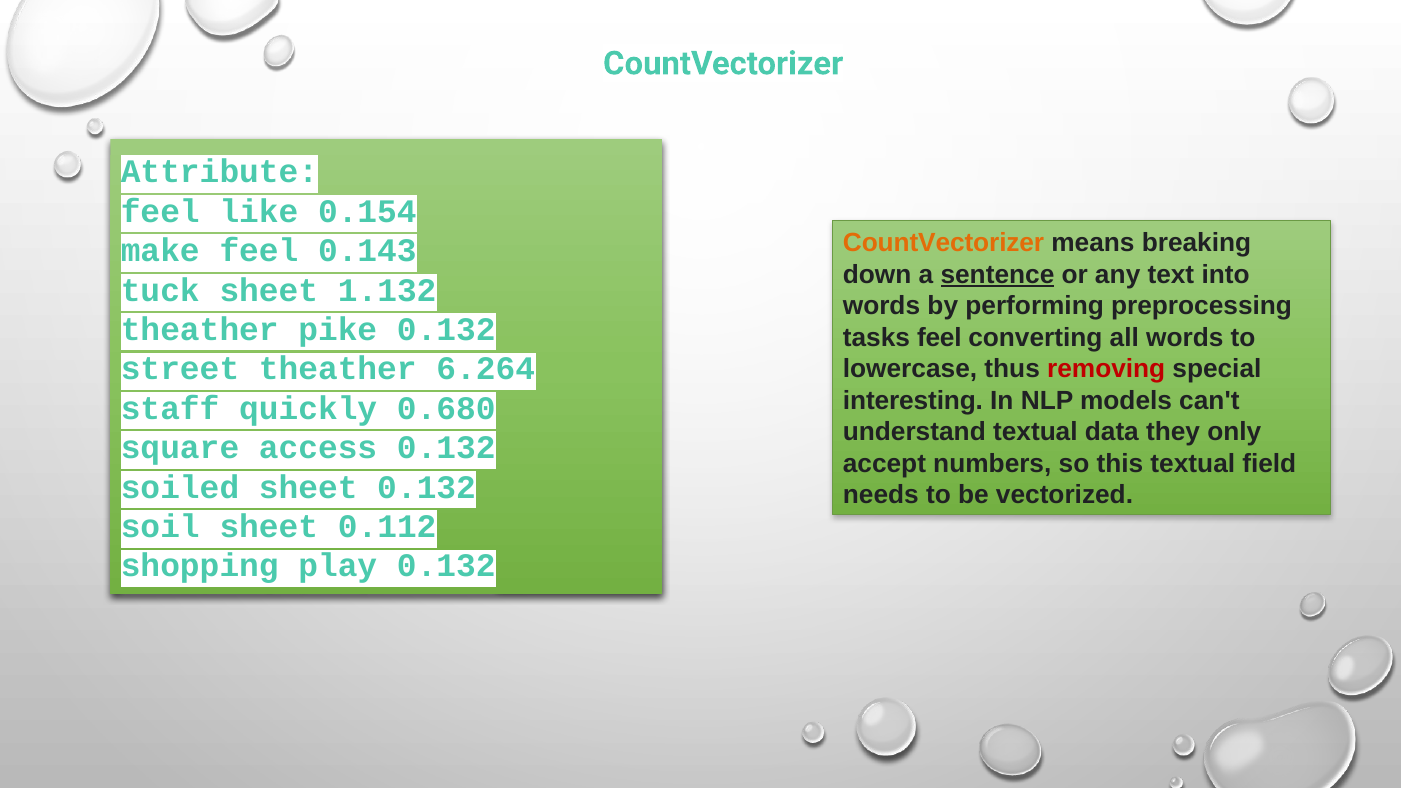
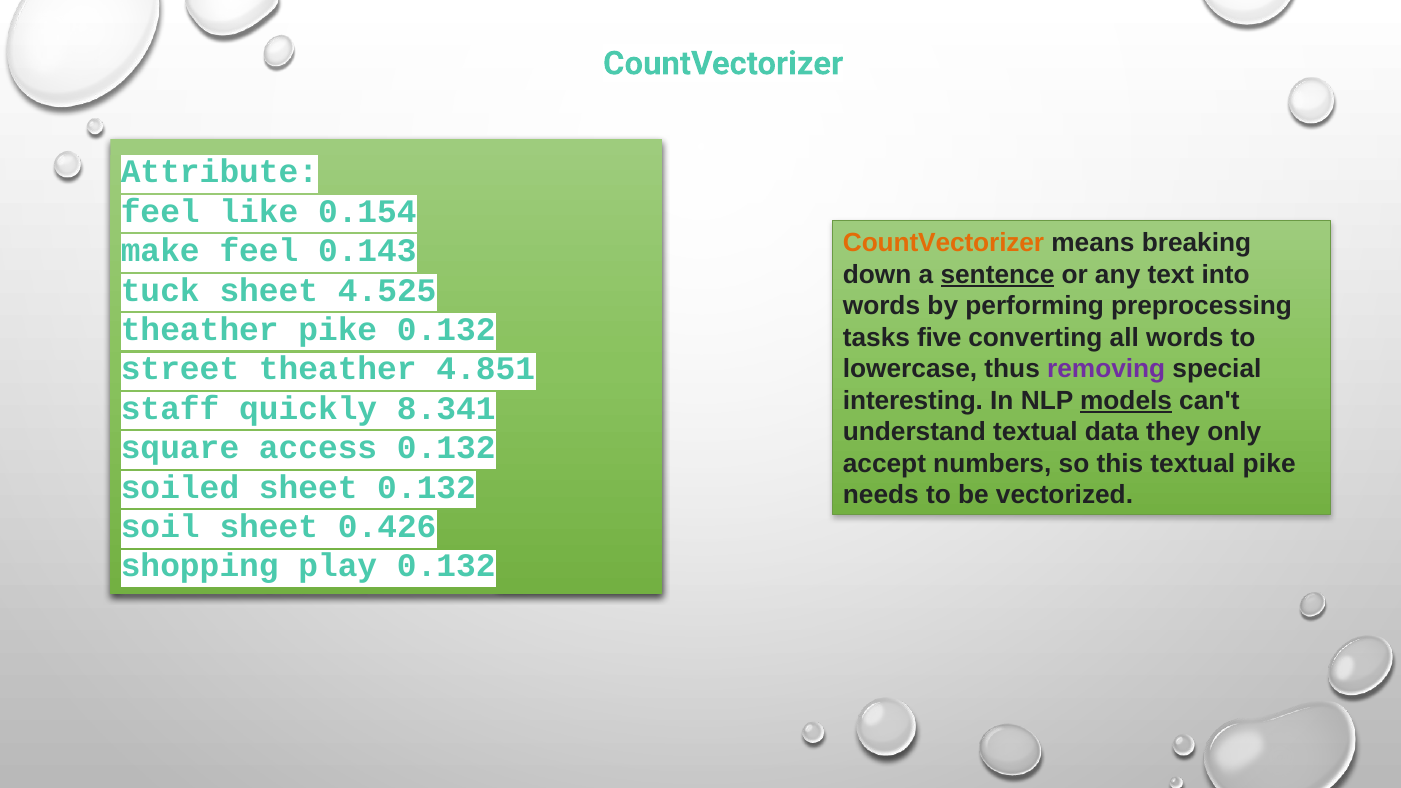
1.132: 1.132 -> 4.525 (387, 290)
tasks feel: feel -> five (939, 338)
6.264: 6.264 -> 4.851 (486, 369)
removing colour: red -> purple (1106, 369)
models underline: none -> present (1126, 401)
0.680: 0.680 -> 8.341 (446, 408)
textual field: field -> pike (1269, 464)
0.112: 0.112 -> 0.426 (387, 527)
